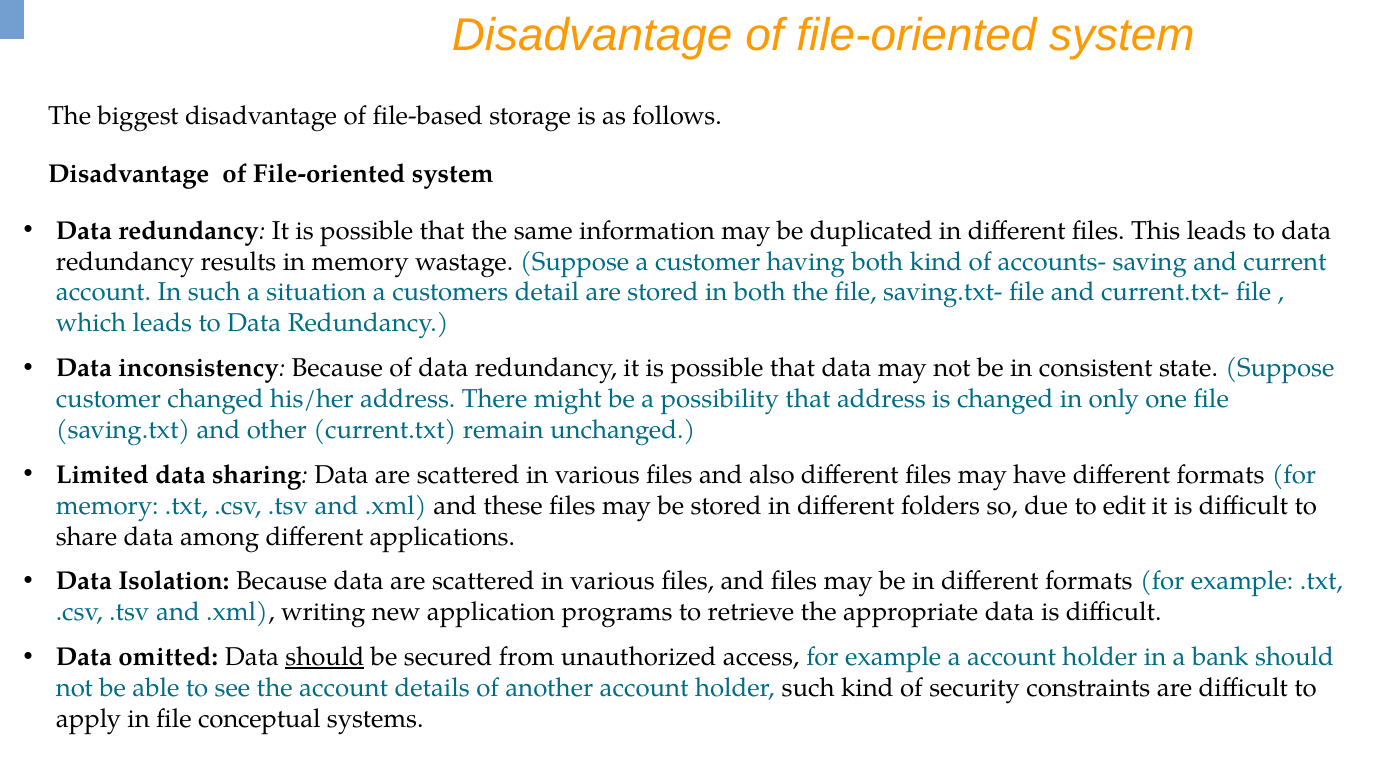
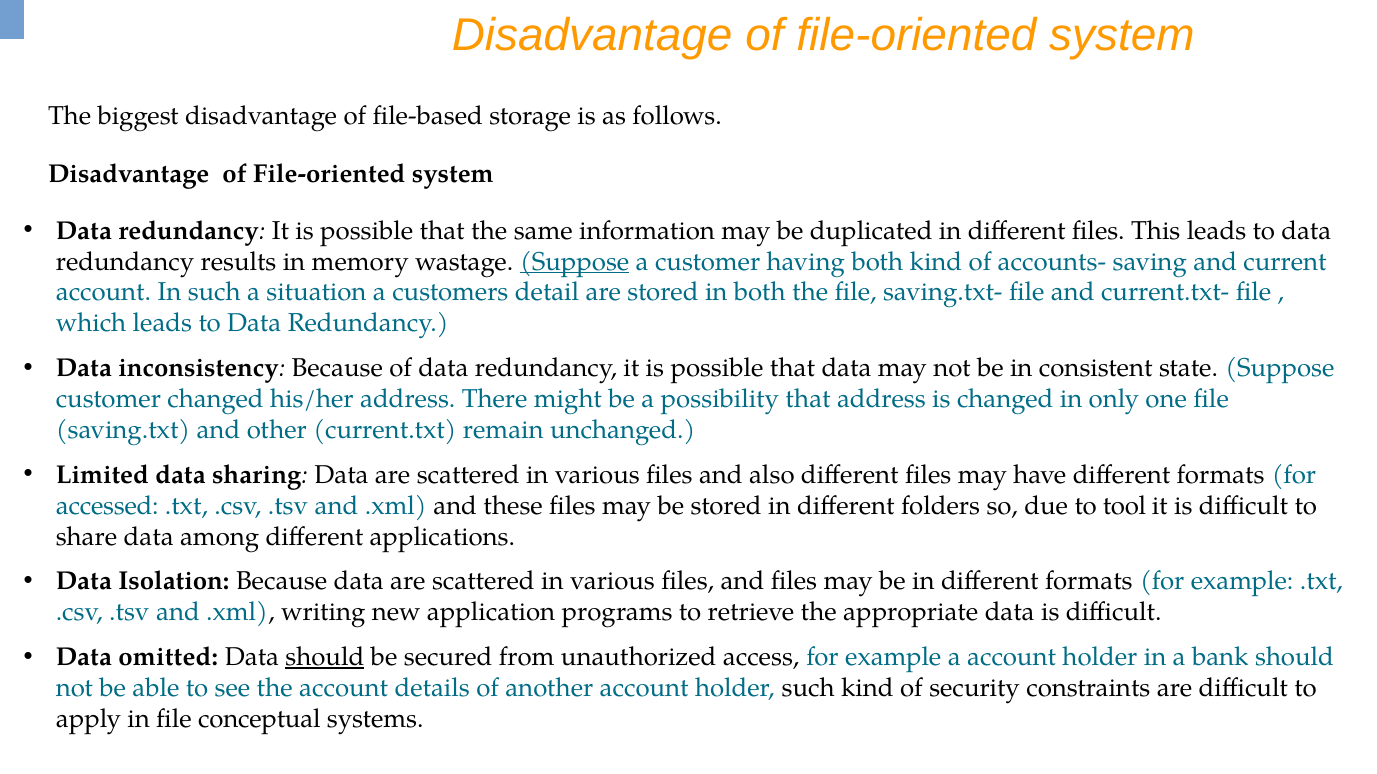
Suppose underline: none -> present (575, 262)
memory: memory -> accessed (107, 506)
edit: edit -> tool (1124, 506)
